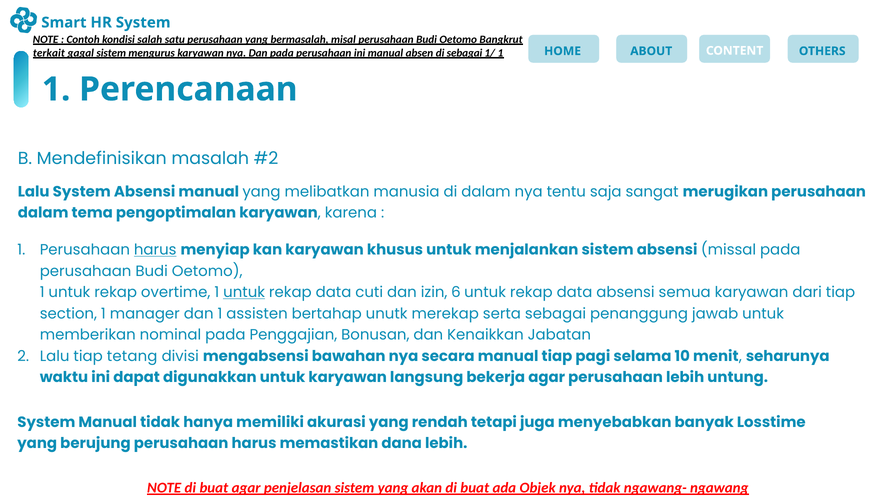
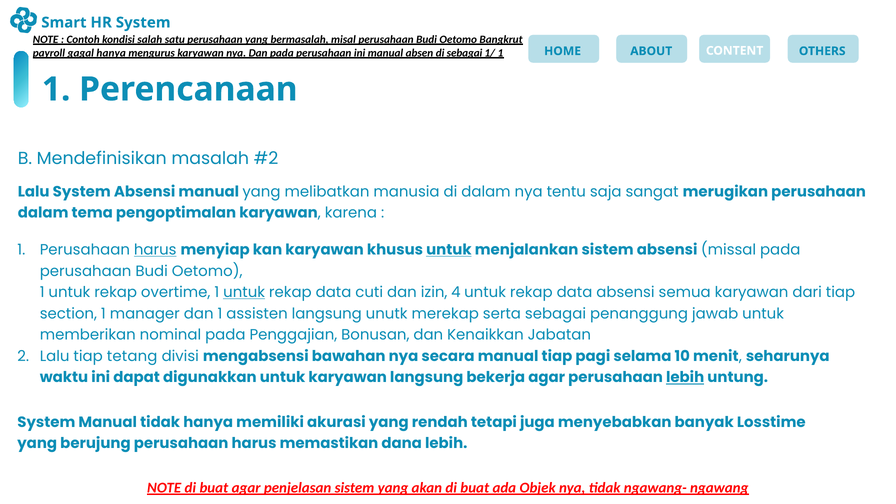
terkait: terkait -> payroll (49, 53)
gagal sistem: sistem -> hanya (111, 53)
untuk underline: none -> present (449, 250)
6: 6 -> 4 (456, 292)
assisten bertahap: bertahap -> langsung (327, 314)
lebih underline: none -> present (685, 377)
